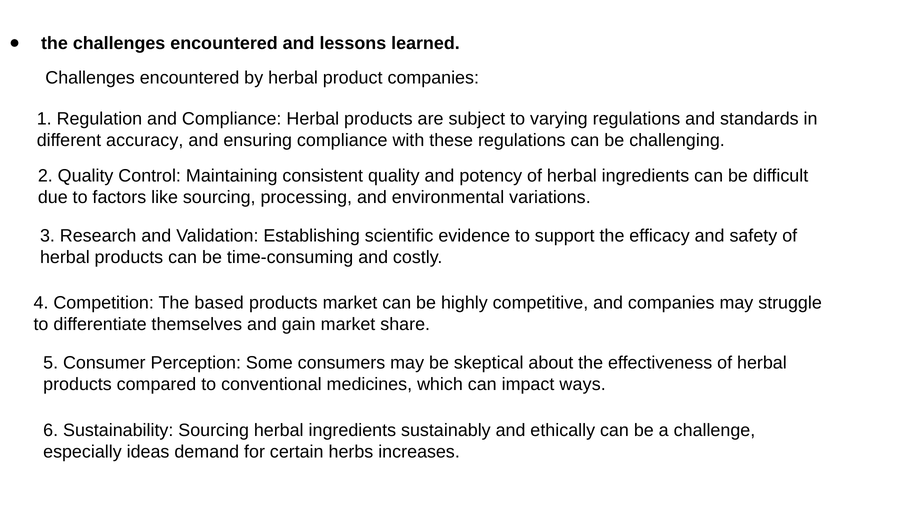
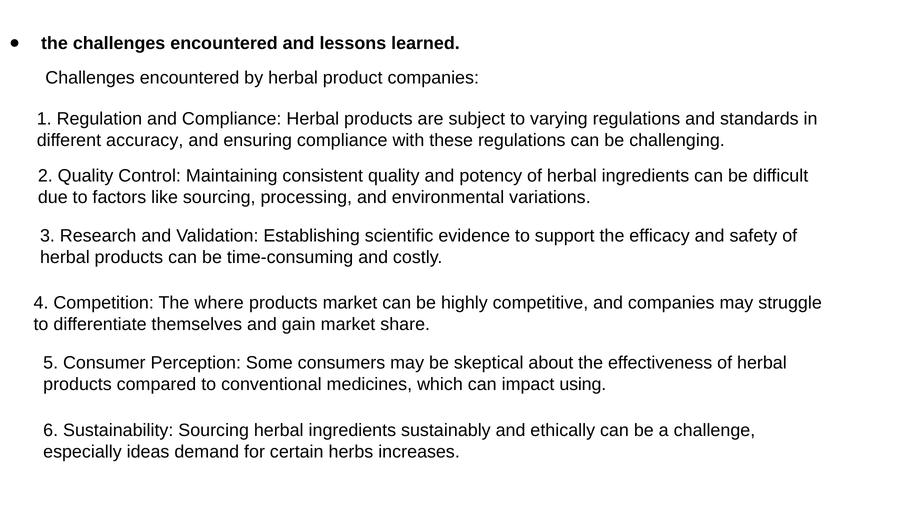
based: based -> where (219, 303)
ways: ways -> using (583, 384)
